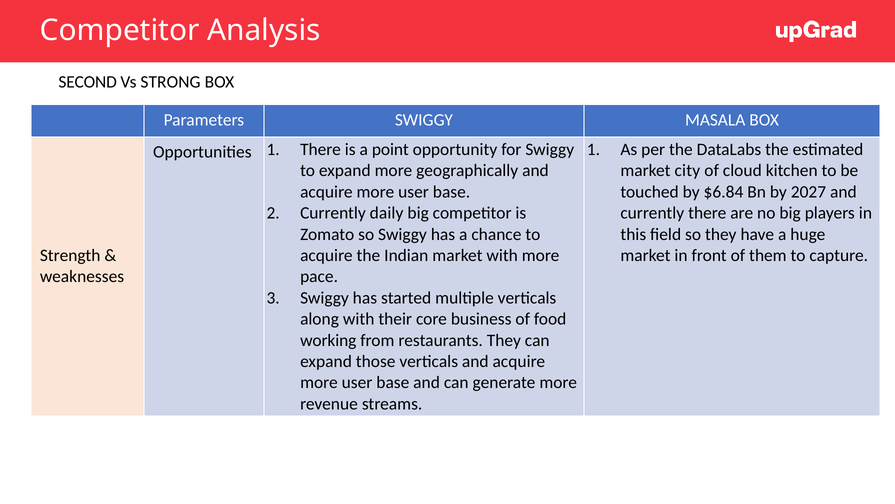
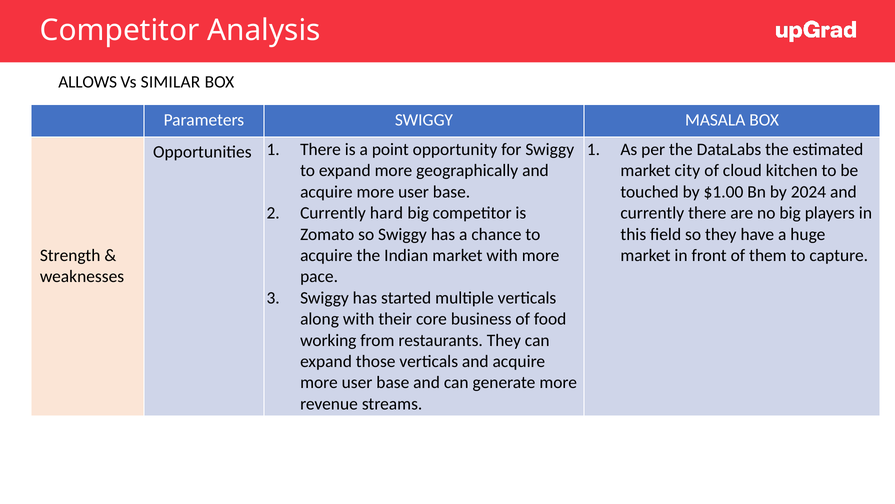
SECOND: SECOND -> ALLOWS (88, 82)
STRONG: STRONG -> SIMILAR (170, 82)
$6.84: $6.84 -> $1.00 (723, 192)
2027: 2027 -> 2024 (808, 192)
daily: daily -> hard (387, 213)
